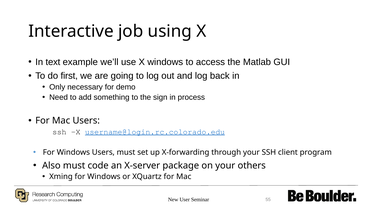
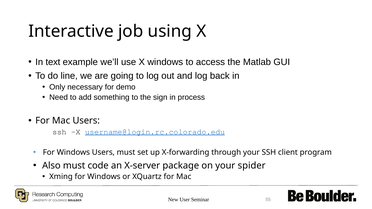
first: first -> line (69, 76)
others: others -> spider (252, 166)
